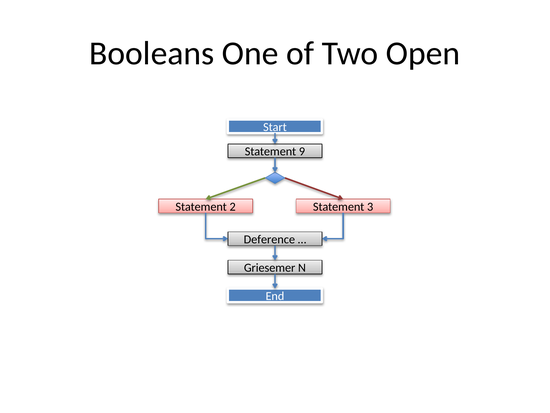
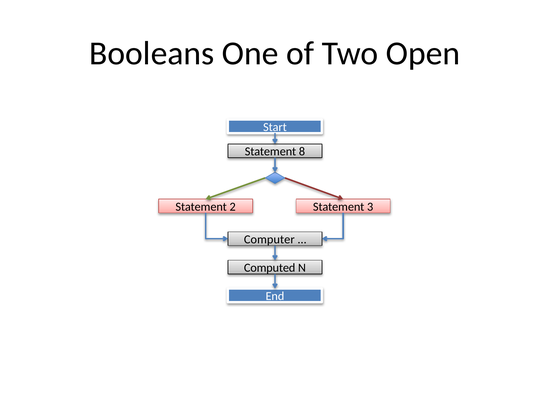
9: 9 -> 8 (302, 151)
Deference: Deference -> Computer (269, 239)
Griesemer: Griesemer -> Computed (270, 268)
